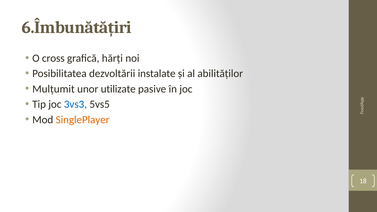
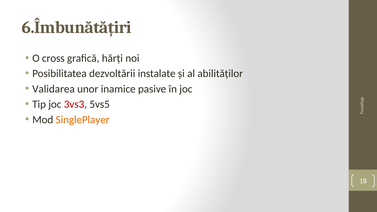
Mulțumit: Mulțumit -> Validarea (53, 89)
utilizate: utilizate -> inamice (118, 89)
3vs3 colour: blue -> red (75, 104)
